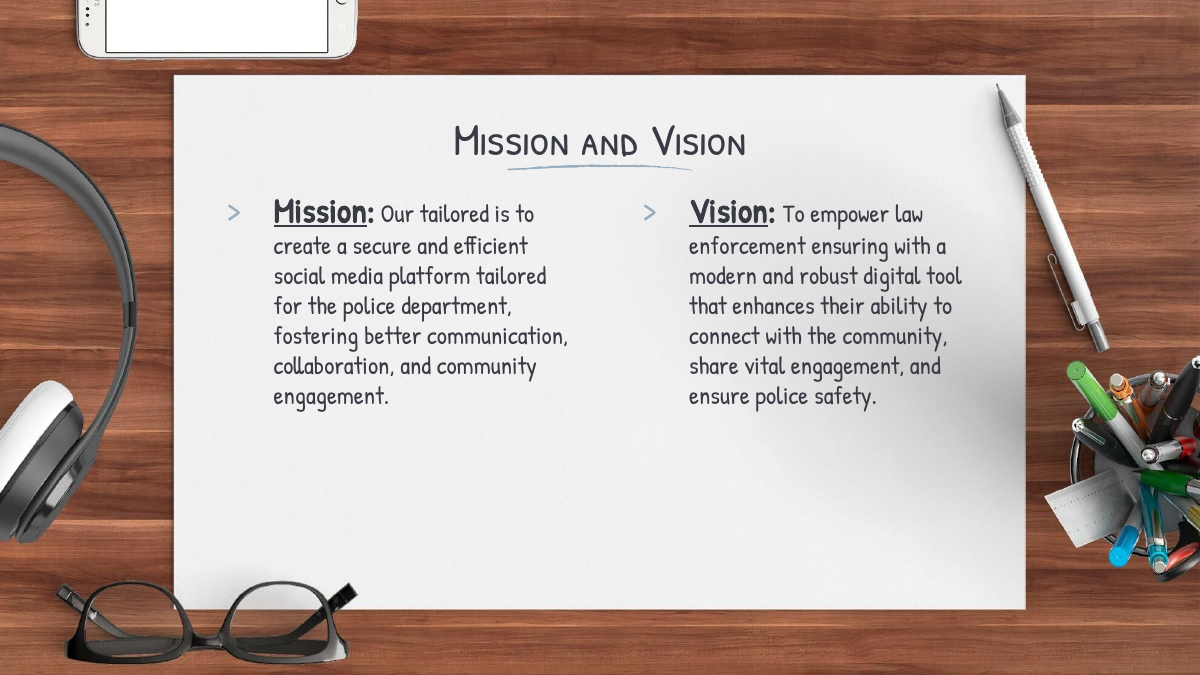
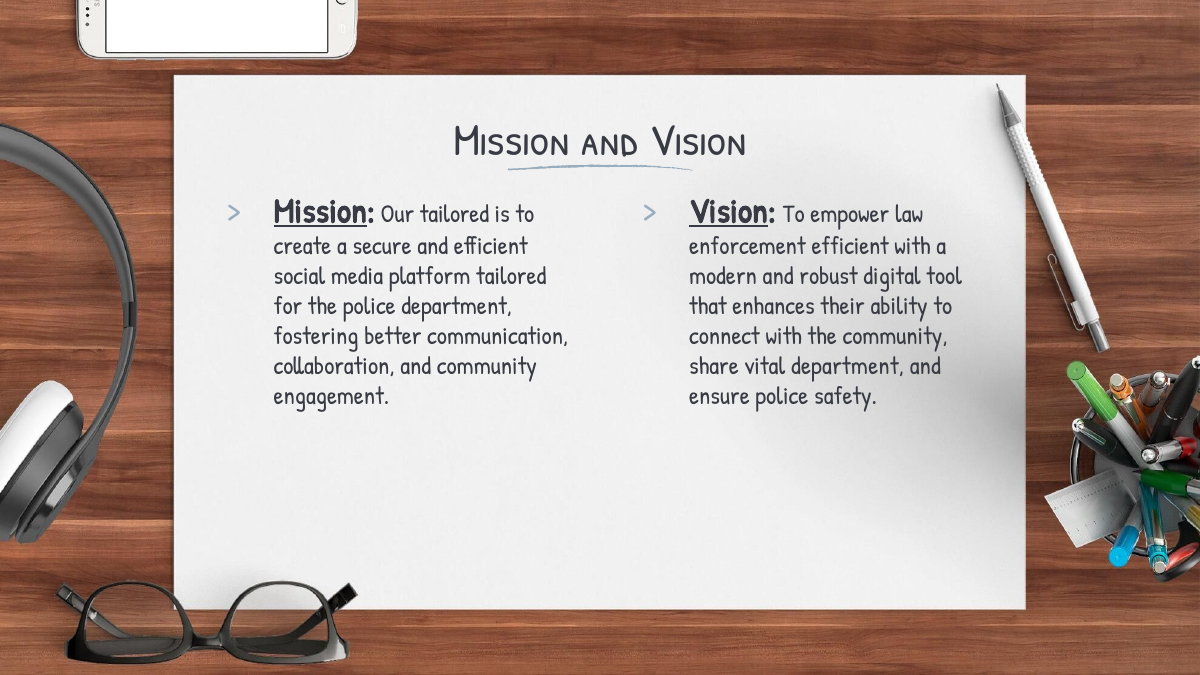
enforcement ensuring: ensuring -> efficient (850, 246)
vital engagement: engagement -> department (847, 366)
